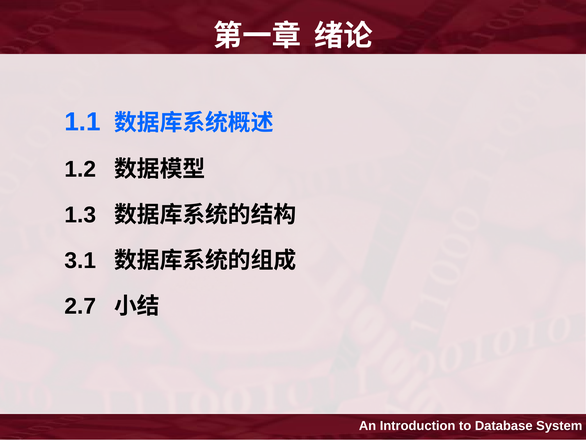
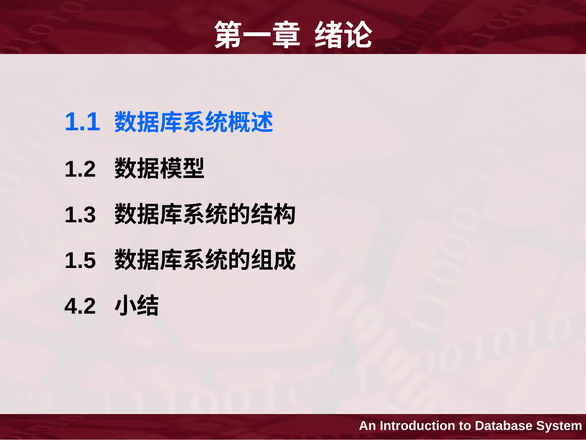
3.1: 3.1 -> 1.5 (80, 260)
2.7: 2.7 -> 4.2 (80, 306)
